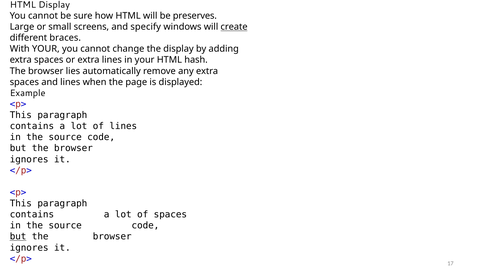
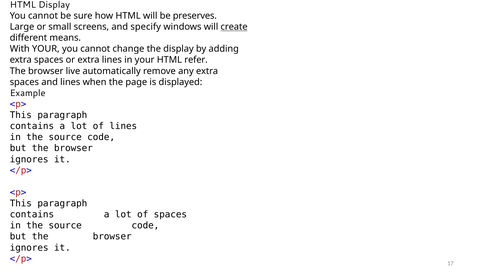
braces: braces -> means (65, 38)
hash: hash -> refer (196, 60)
lies: lies -> live (73, 71)
but underline: present -> none (18, 237)
